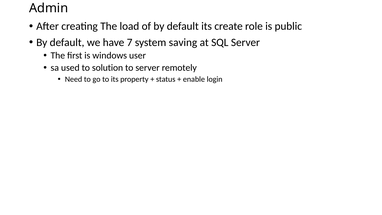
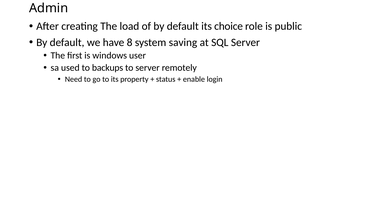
create: create -> choice (229, 26)
7: 7 -> 8 (130, 42)
solution: solution -> backups (108, 68)
